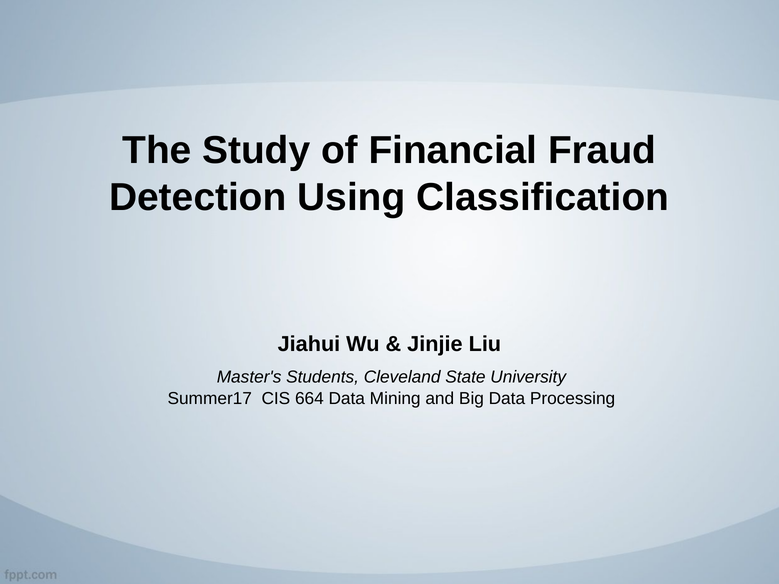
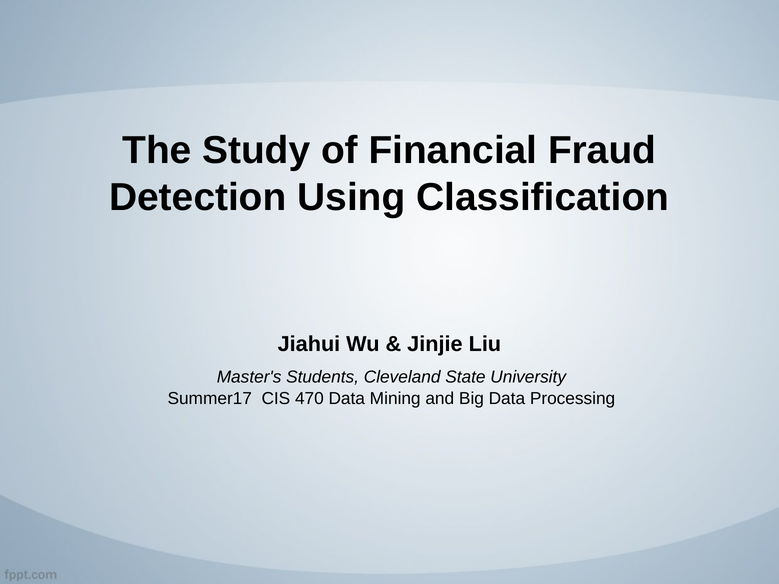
664: 664 -> 470 (309, 399)
